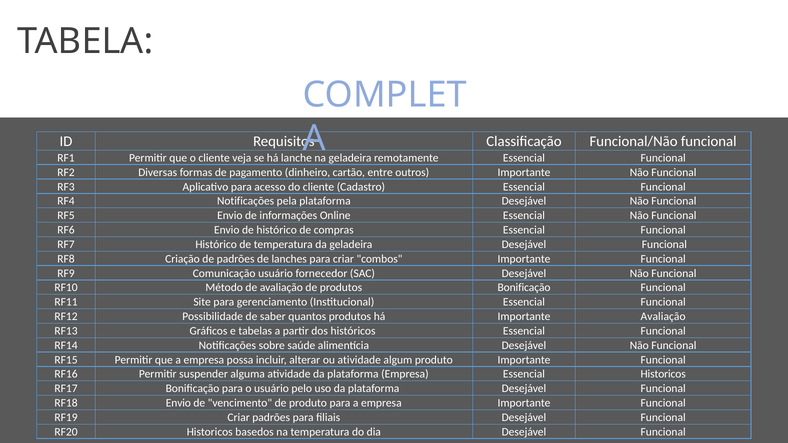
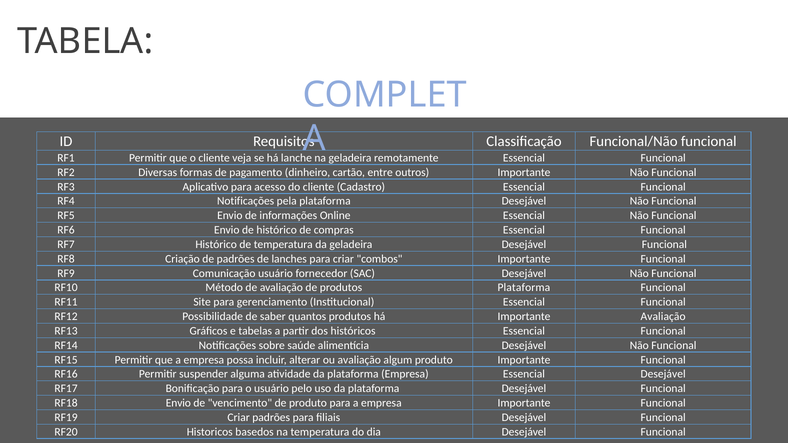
produtos Bonificação: Bonificação -> Plataforma (524, 288)
ou atividade: atividade -> avaliação (359, 360)
Essencial Historicos: Historicos -> Desejável (663, 374)
